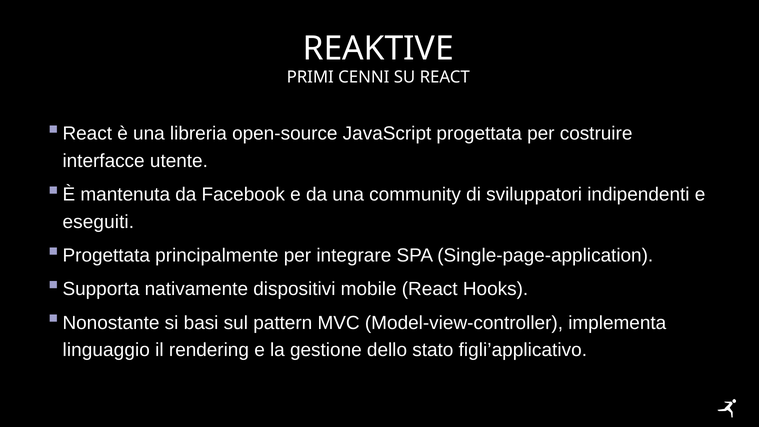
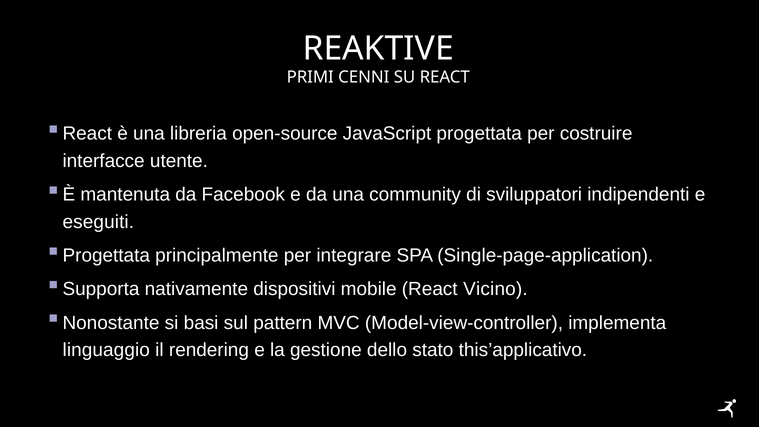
Hooks: Hooks -> Vicino (495, 289)
figli’applicativo: figli’applicativo -> this’applicativo (523, 350)
